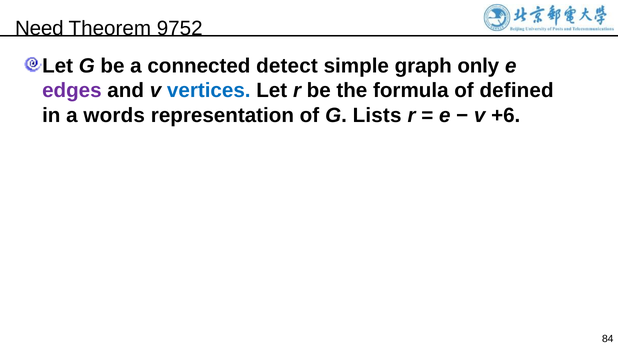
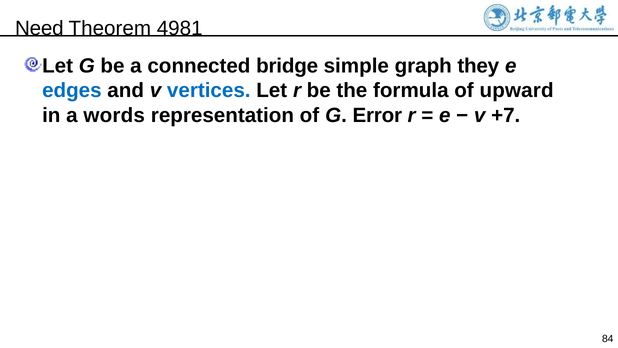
9752: 9752 -> 4981 (180, 28)
detect: detect -> bridge (287, 66)
only: only -> they (478, 66)
edges colour: purple -> blue (72, 91)
defined: defined -> upward (517, 91)
Lists: Lists -> Error (377, 115)
+6: +6 -> +7 (506, 115)
